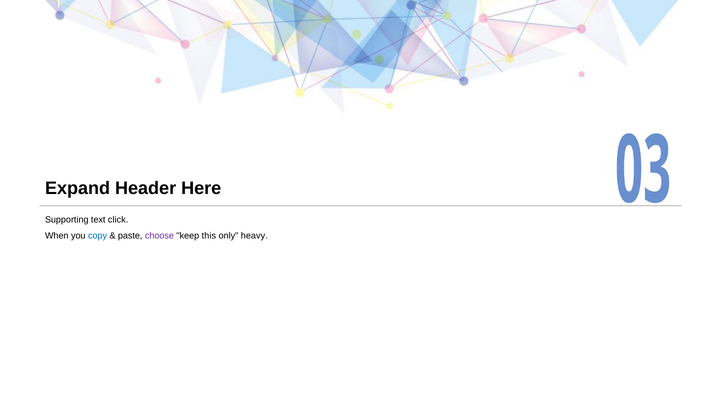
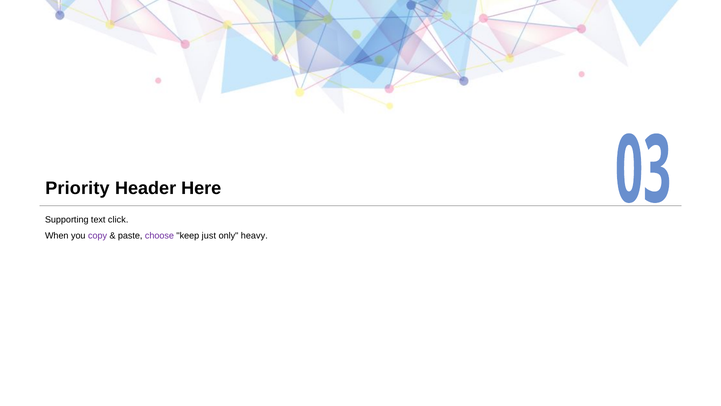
Expand: Expand -> Priority (77, 188)
copy colour: blue -> purple (98, 236)
this: this -> just (209, 236)
